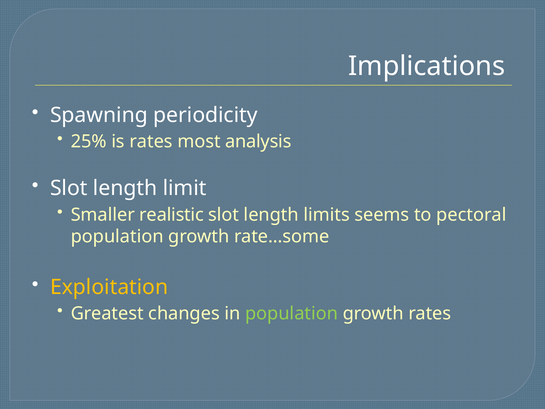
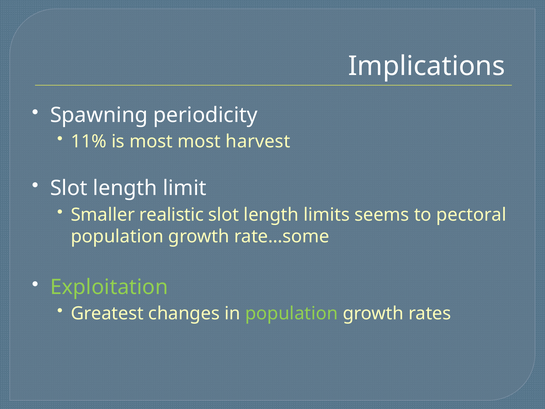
25%: 25% -> 11% (89, 141)
is rates: rates -> most (151, 141)
analysis: analysis -> harvest (258, 141)
Exploitation colour: yellow -> light green (109, 287)
